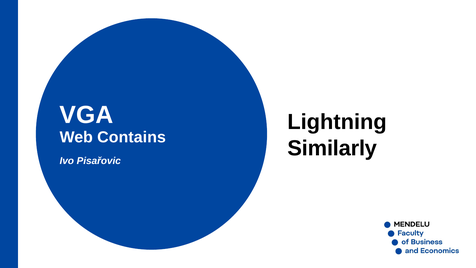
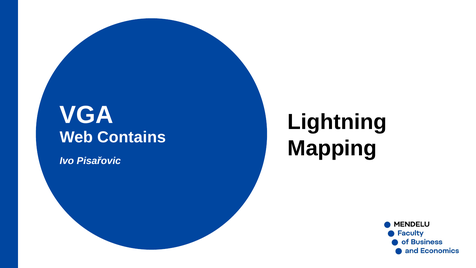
Similarly: Similarly -> Mapping (332, 148)
